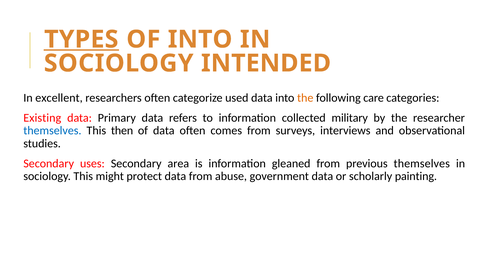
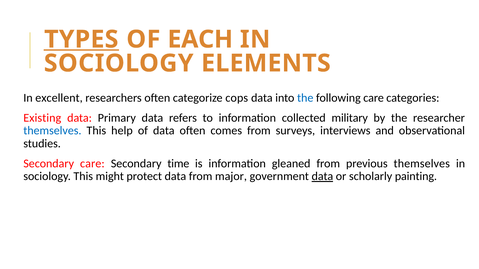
OF INTO: INTO -> EACH (200, 39)
INTENDED: INTENDED -> ELEMENTS (266, 63)
used: used -> cops (237, 98)
the colour: orange -> blue (305, 98)
then: then -> help (122, 131)
Secondary uses: uses -> care (92, 164)
area: area -> time (178, 164)
abuse: abuse -> major (231, 177)
data underline: none -> present (322, 177)
